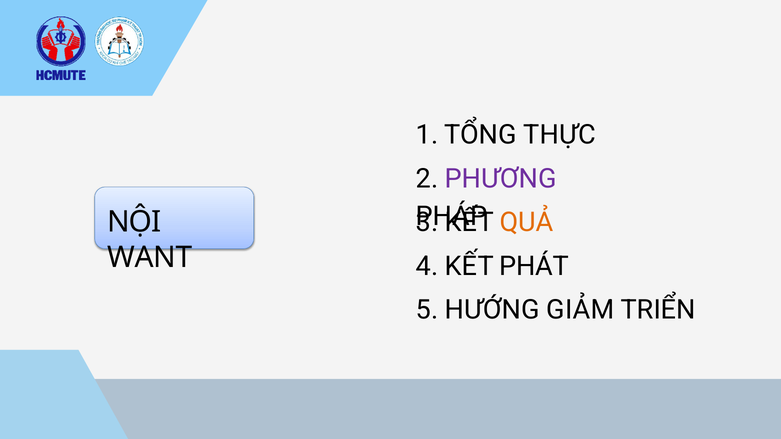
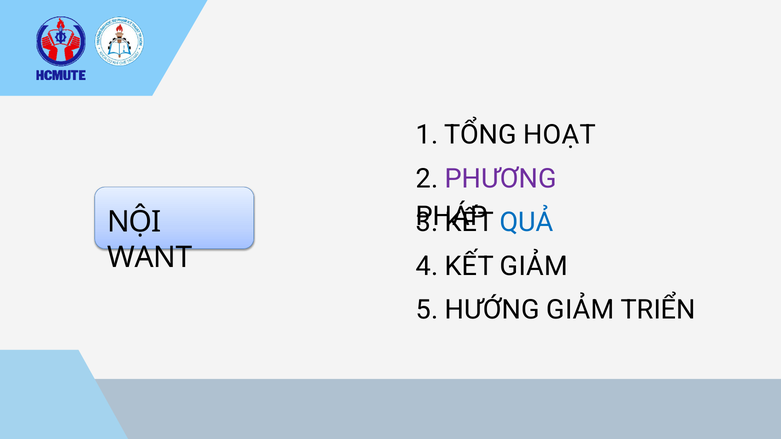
THỰC: THỰC -> HOẠT (560, 135)
QUẢ colour: orange -> blue (527, 223)
KẾT PHÁT: PHÁT -> GIẢM (534, 266)
